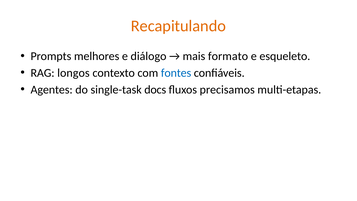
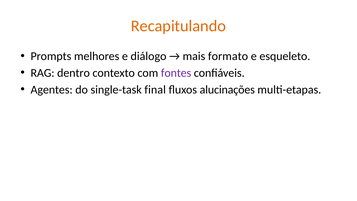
longos: longos -> dentro (74, 73)
fontes colour: blue -> purple (176, 73)
docs: docs -> final (155, 90)
precisamos: precisamos -> alucinações (227, 90)
